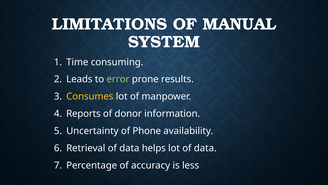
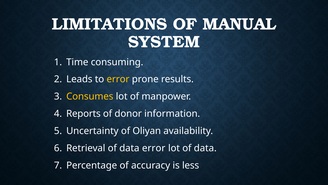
error colour: light green -> yellow (118, 79)
Phone: Phone -> Oliyan (147, 131)
data helps: helps -> error (154, 148)
